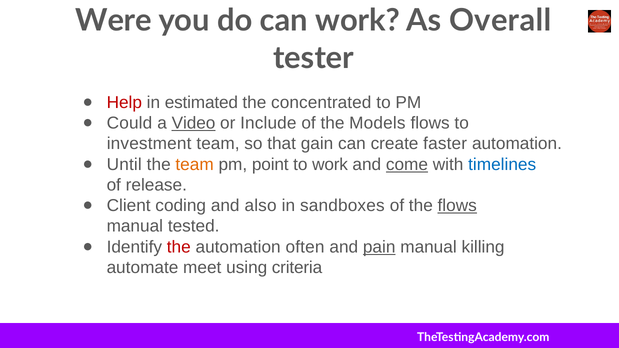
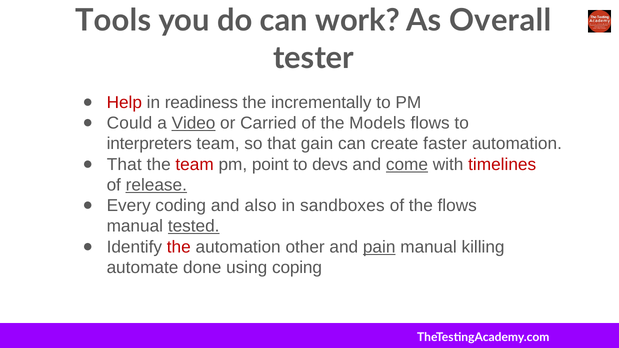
Were: Were -> Tools (113, 21)
estimated: estimated -> readiness (201, 103)
concentrated: concentrated -> incrementally (321, 103)
Include: Include -> Carried (268, 123)
investment: investment -> interpreters (149, 144)
Until: Until -> That (124, 165)
team colour: orange -> red (195, 165)
to work: work -> devs (330, 165)
timelines colour: blue -> red (502, 165)
release underline: none -> present (156, 185)
Client: Client -> Every (129, 206)
flows underline: present -> none (457, 206)
tested underline: none -> present (194, 226)
often: often -> other (305, 247)
meet: meet -> done (202, 268)
criteria: criteria -> coping (297, 268)
